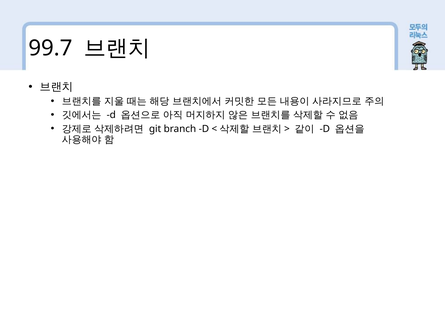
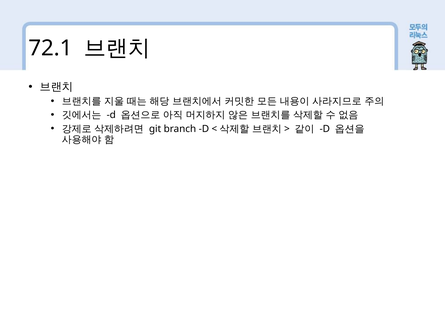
99.7: 99.7 -> 72.1 (51, 48)
